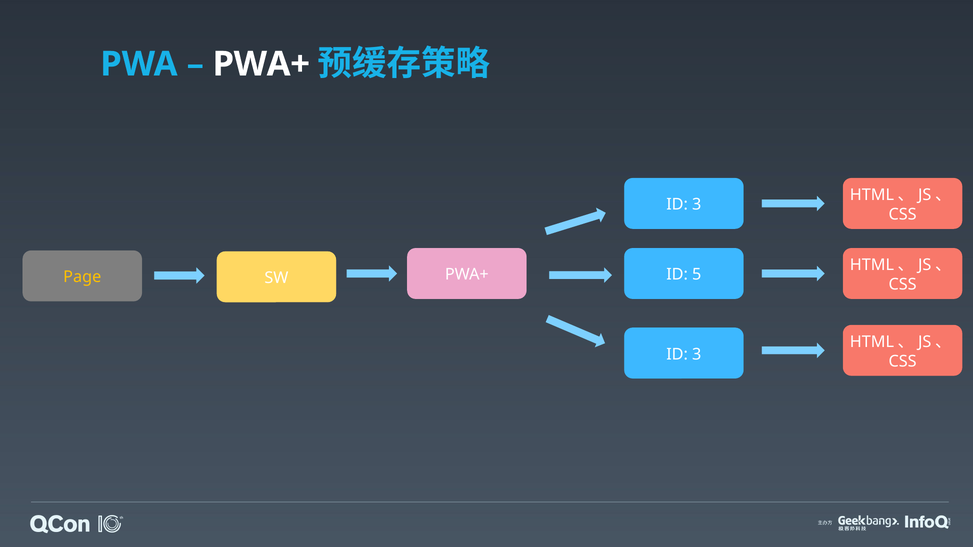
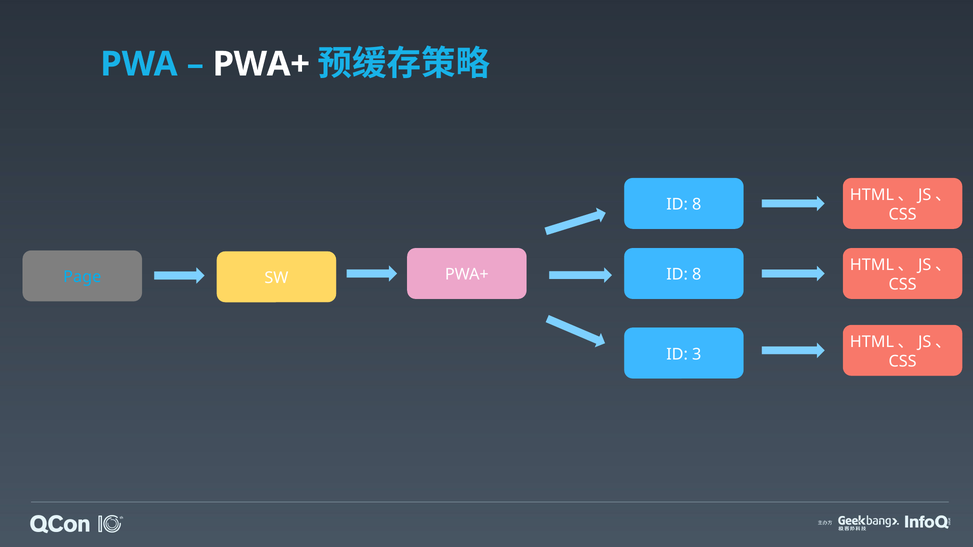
3: 3 -> 8 (697, 205)
5: 5 -> 8 (697, 275)
Page colour: yellow -> light blue (82, 277)
